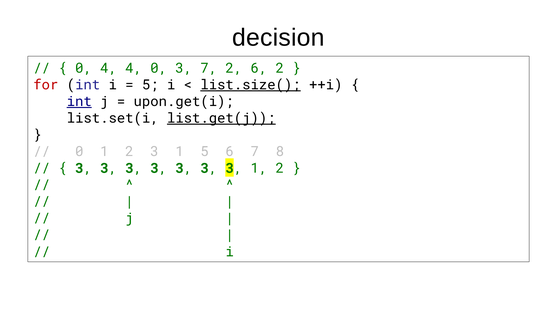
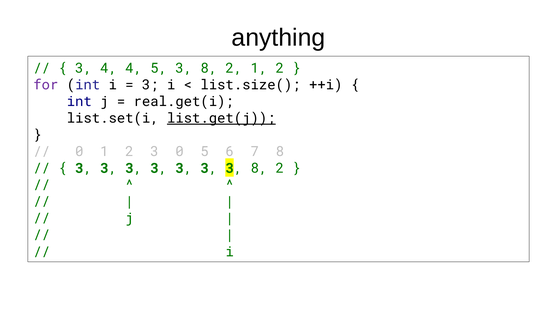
decision: decision -> anything (278, 38)
0: 0 -> 3 (83, 68)
4 0: 0 -> 5 (159, 68)
7: 7 -> 8 (209, 68)
2 6: 6 -> 1 (259, 68)
for colour: red -> purple (46, 85)
5: 5 -> 3 (150, 85)
list.size( underline: present -> none (251, 85)
int underline: present -> none (79, 102)
upon.get(i: upon.get(i -> real.get(i (184, 102)
2 3 1: 1 -> 0 (180, 152)
3 3 1: 1 -> 8 (259, 168)
